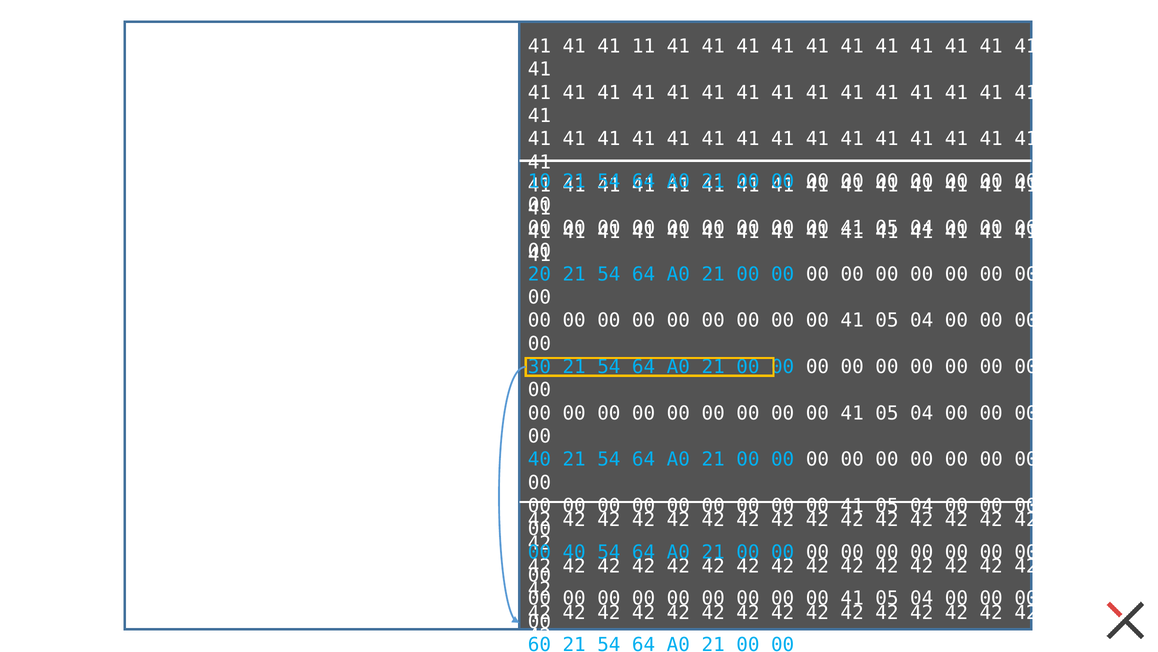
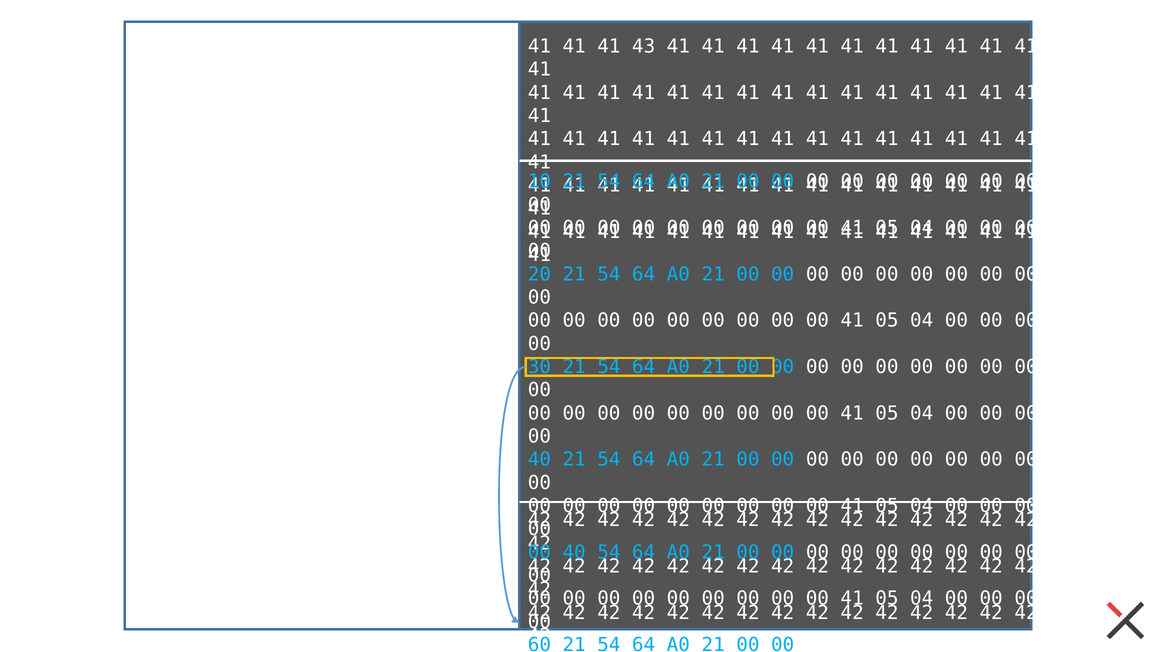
11: 11 -> 43 (644, 46)
